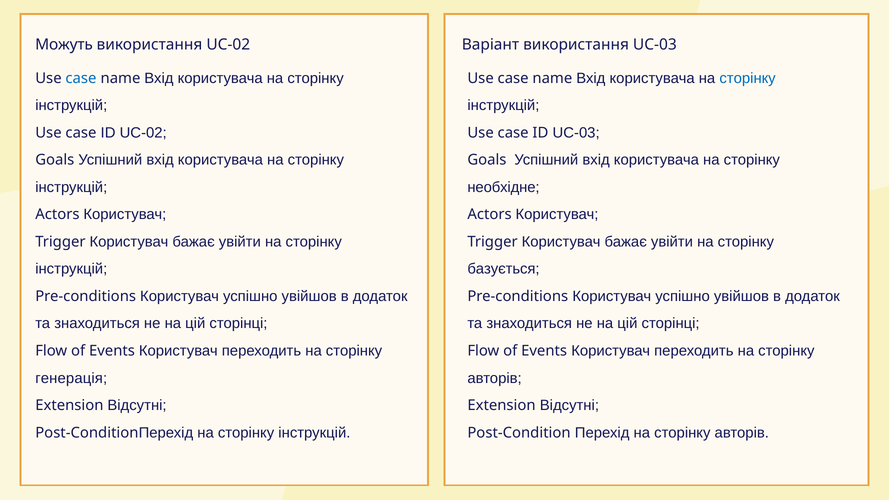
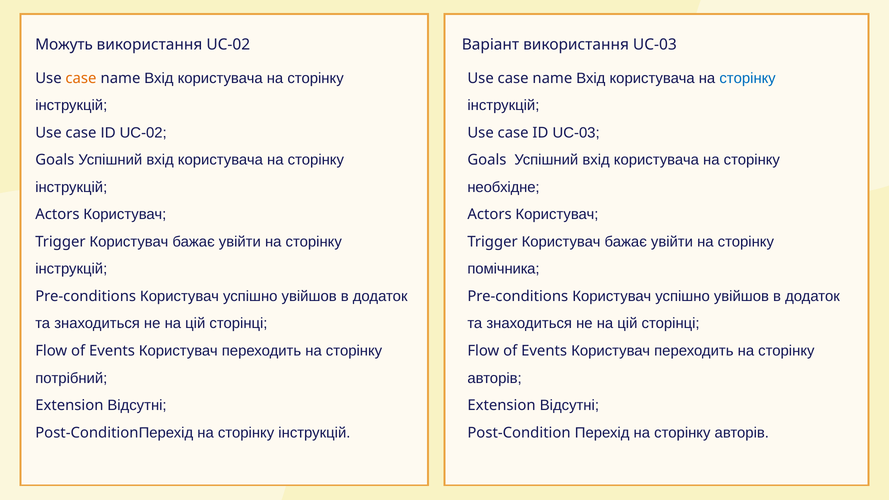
case colour: blue -> orange (81, 78)
базується: базується -> помічника (503, 269)
генерація: генерація -> потрібний (71, 378)
